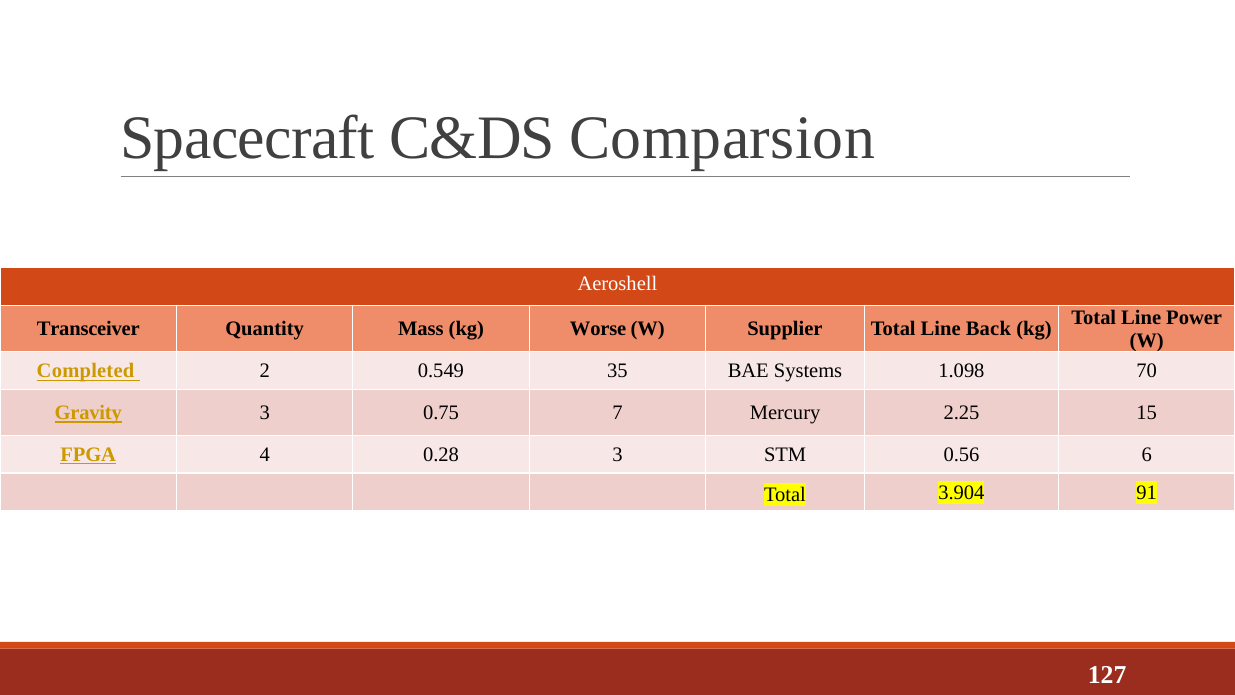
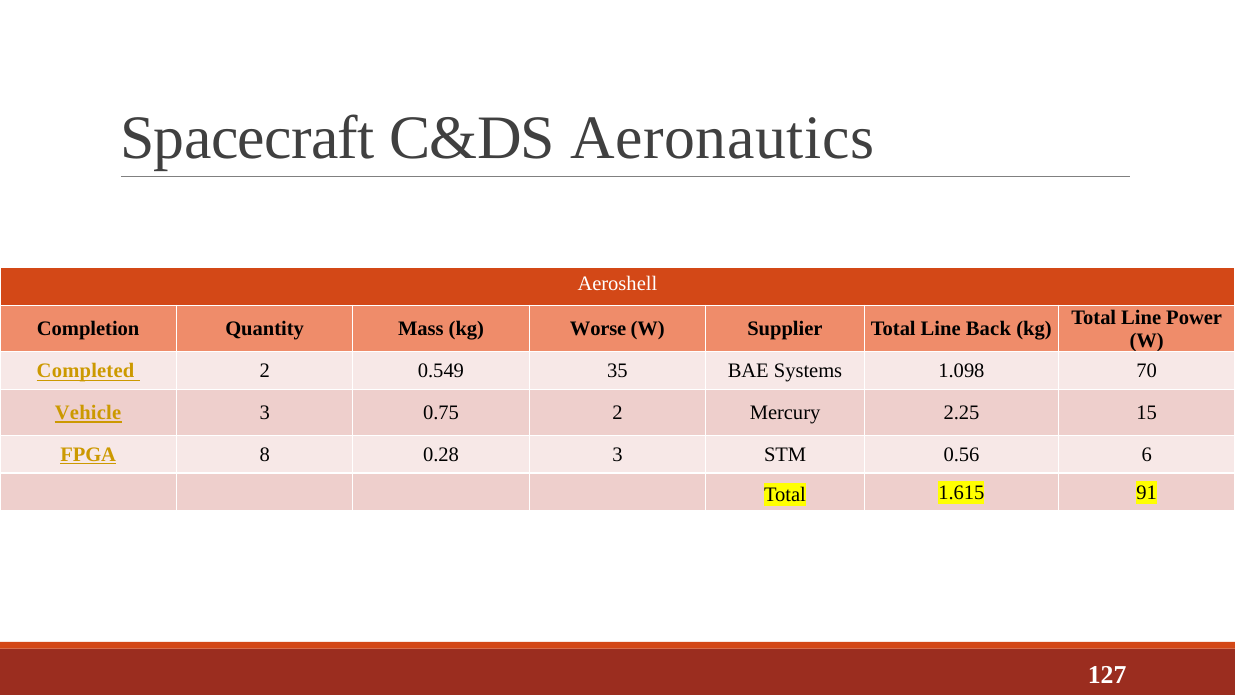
Comparsion: Comparsion -> Aeronautics (722, 138)
Transceiver: Transceiver -> Completion (88, 329)
Gravity: Gravity -> Vehicle (88, 413)
0.75 7: 7 -> 2 (618, 413)
4: 4 -> 8 (265, 455)
3.904: 3.904 -> 1.615 (961, 492)
